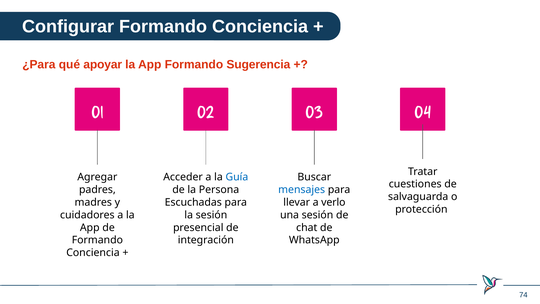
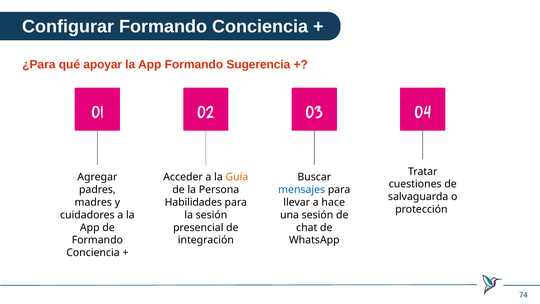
Guía colour: blue -> orange (237, 177)
Escuchadas: Escuchadas -> Habilidades (193, 202)
verlo: verlo -> hace (333, 202)
